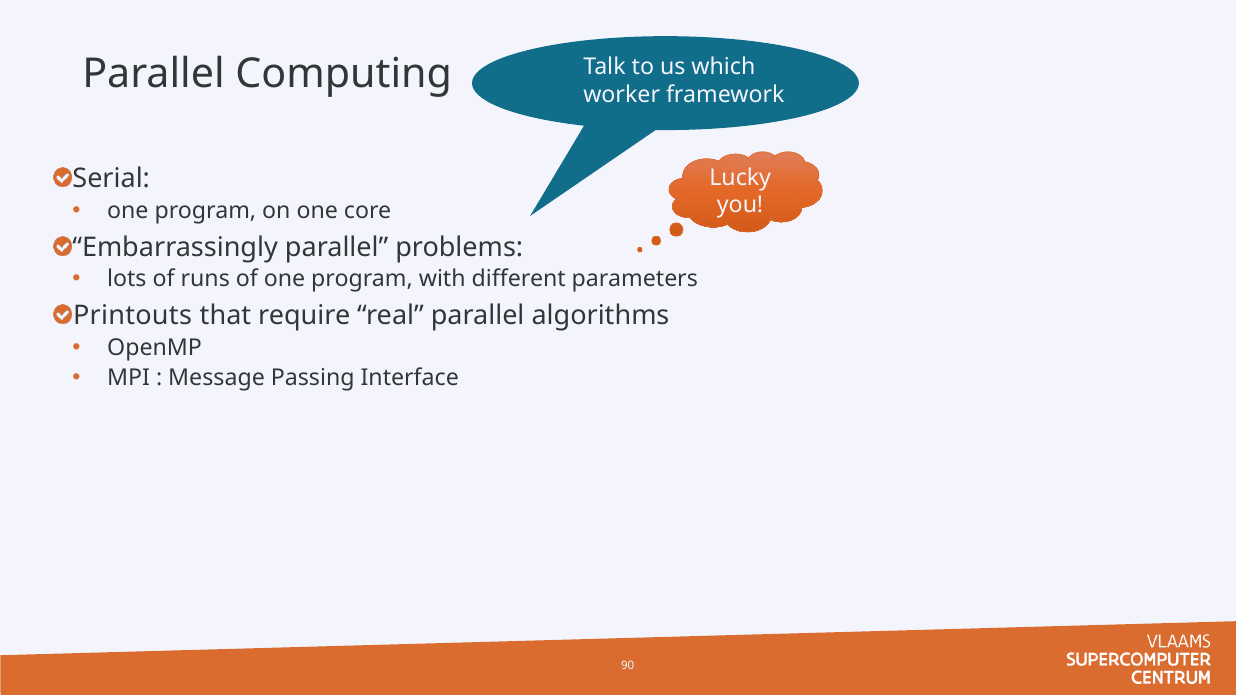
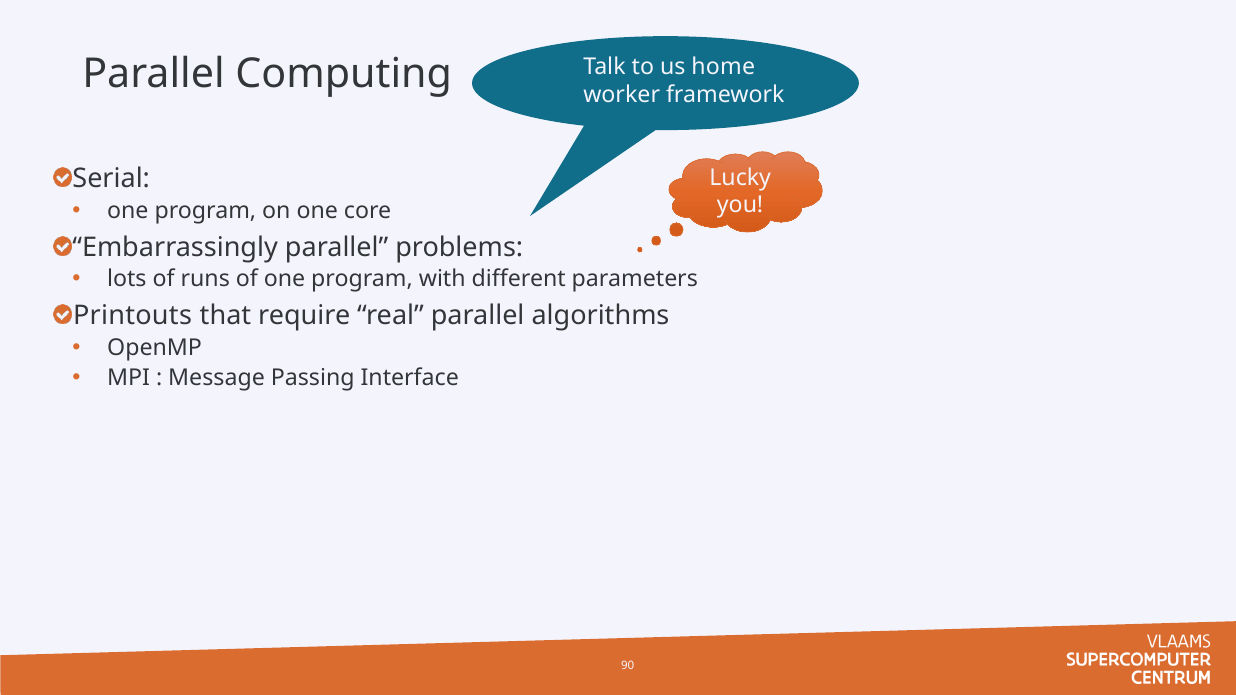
which: which -> home (723, 67)
